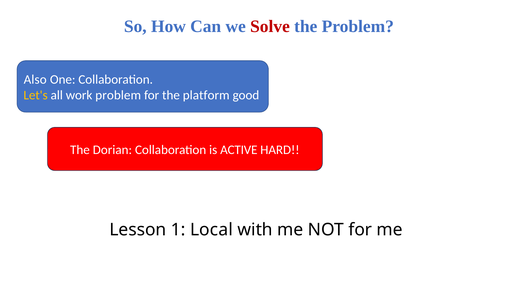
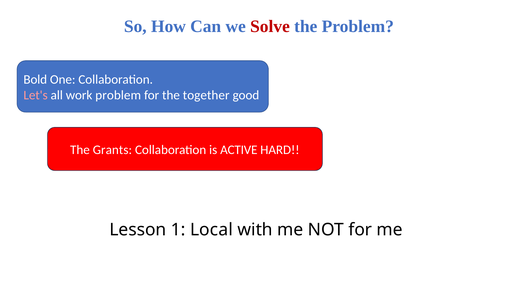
Also: Also -> Bold (35, 79)
Let's colour: yellow -> pink (36, 95)
platform: platform -> together (206, 95)
Dorian: Dorian -> Grants (112, 150)
